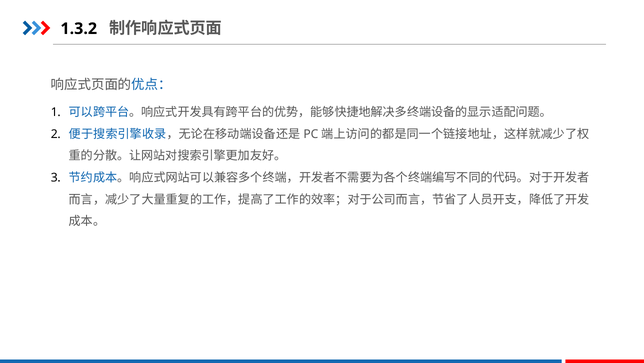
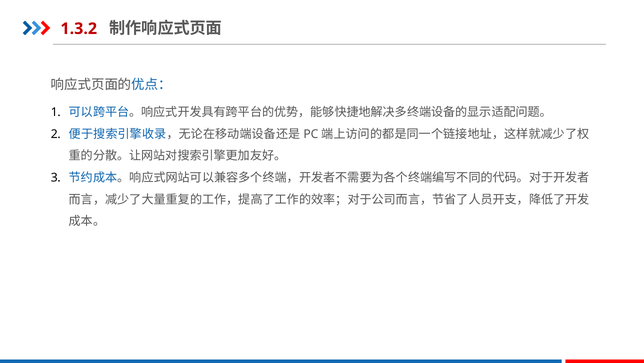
1.3.2 colour: black -> red (79, 29)
